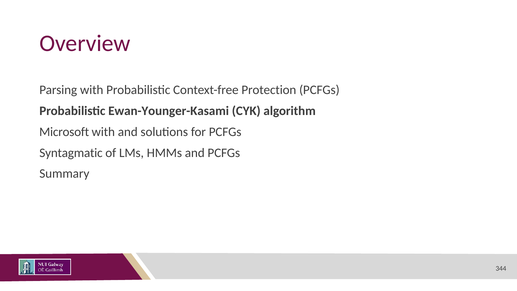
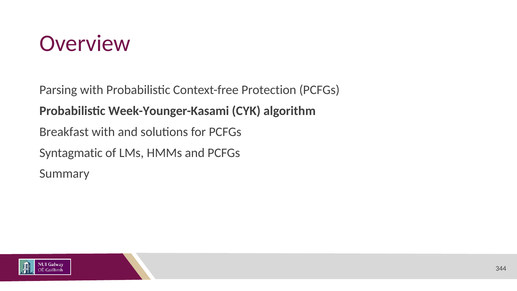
Ewan-Younger-Kasami: Ewan-Younger-Kasami -> Week-Younger-Kasami (169, 111)
Microsoft: Microsoft -> Breakfast (64, 132)
